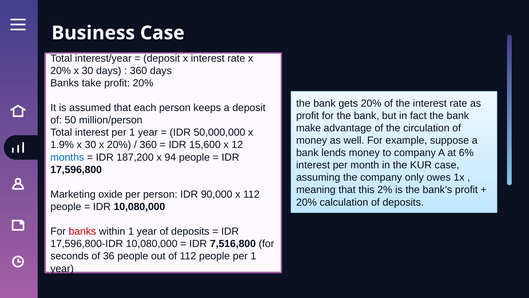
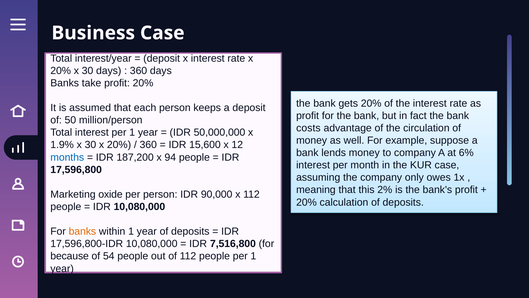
make: make -> costs (308, 128)
banks colour: red -> orange (82, 231)
seconds: seconds -> because (70, 256)
36: 36 -> 54 (109, 256)
